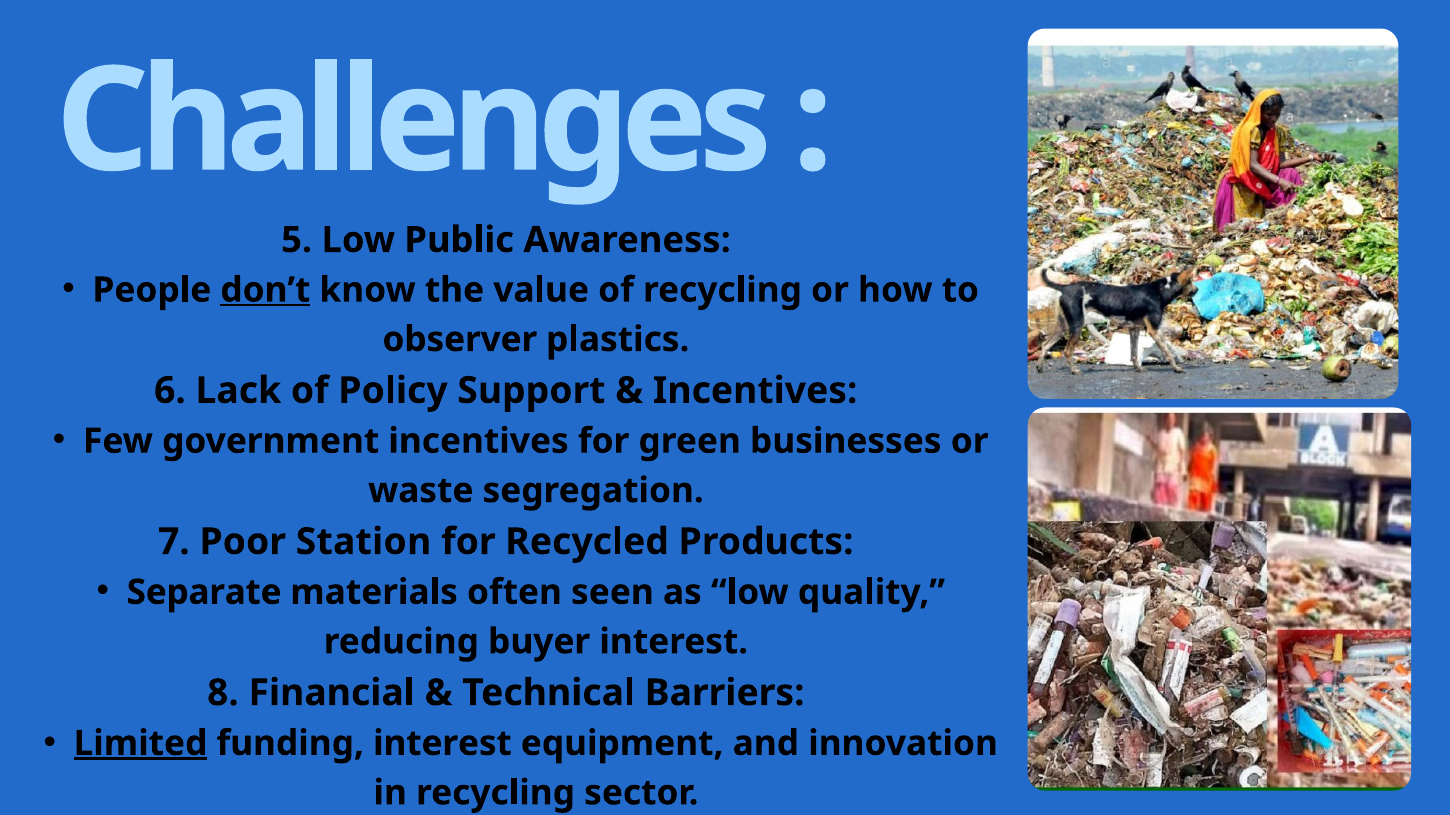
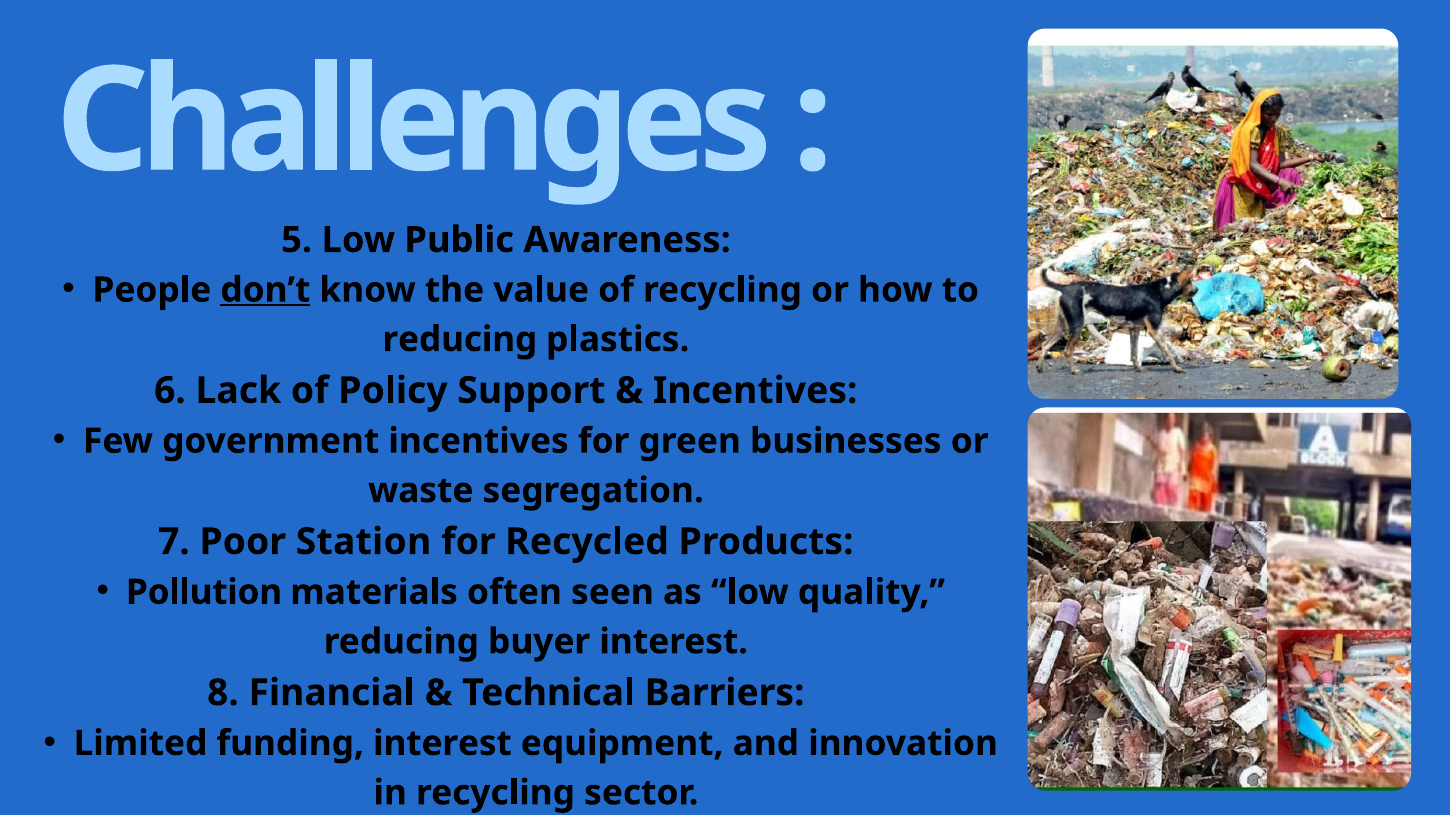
observer: observer -> reducing (460, 340)
Separate: Separate -> Pollution (204, 593)
Limited underline: present -> none (140, 744)
